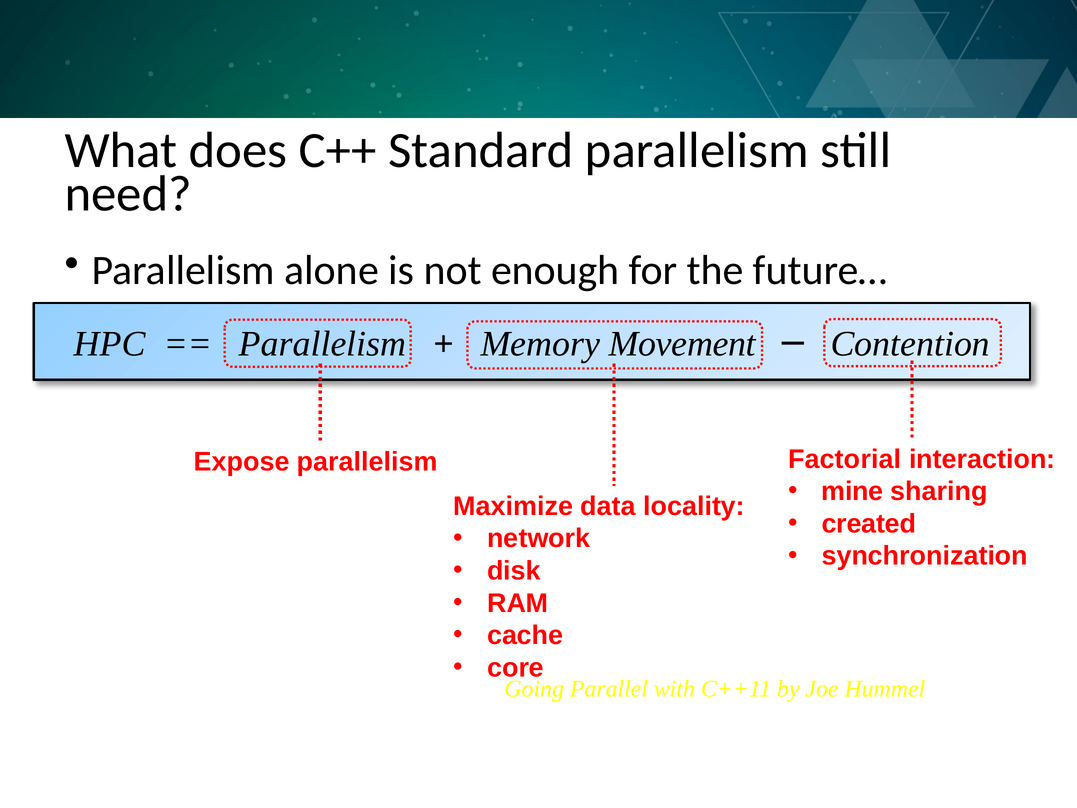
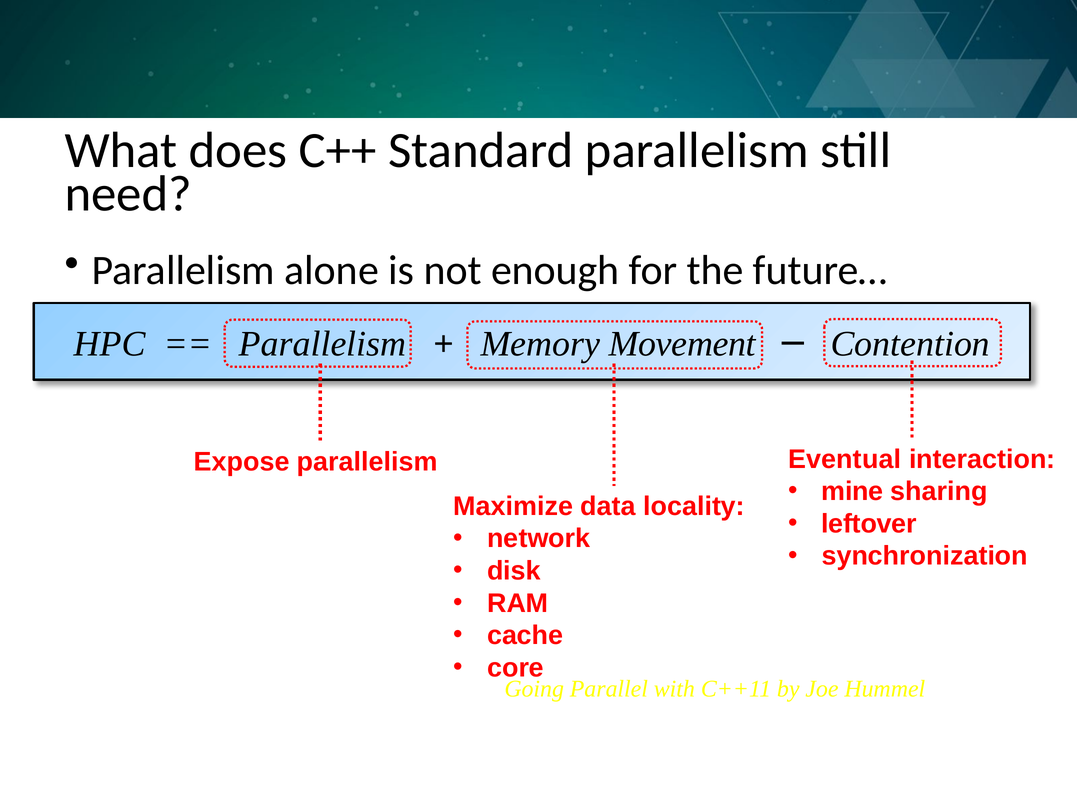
Factorial: Factorial -> Eventual (845, 459)
created: created -> leftover (869, 524)
